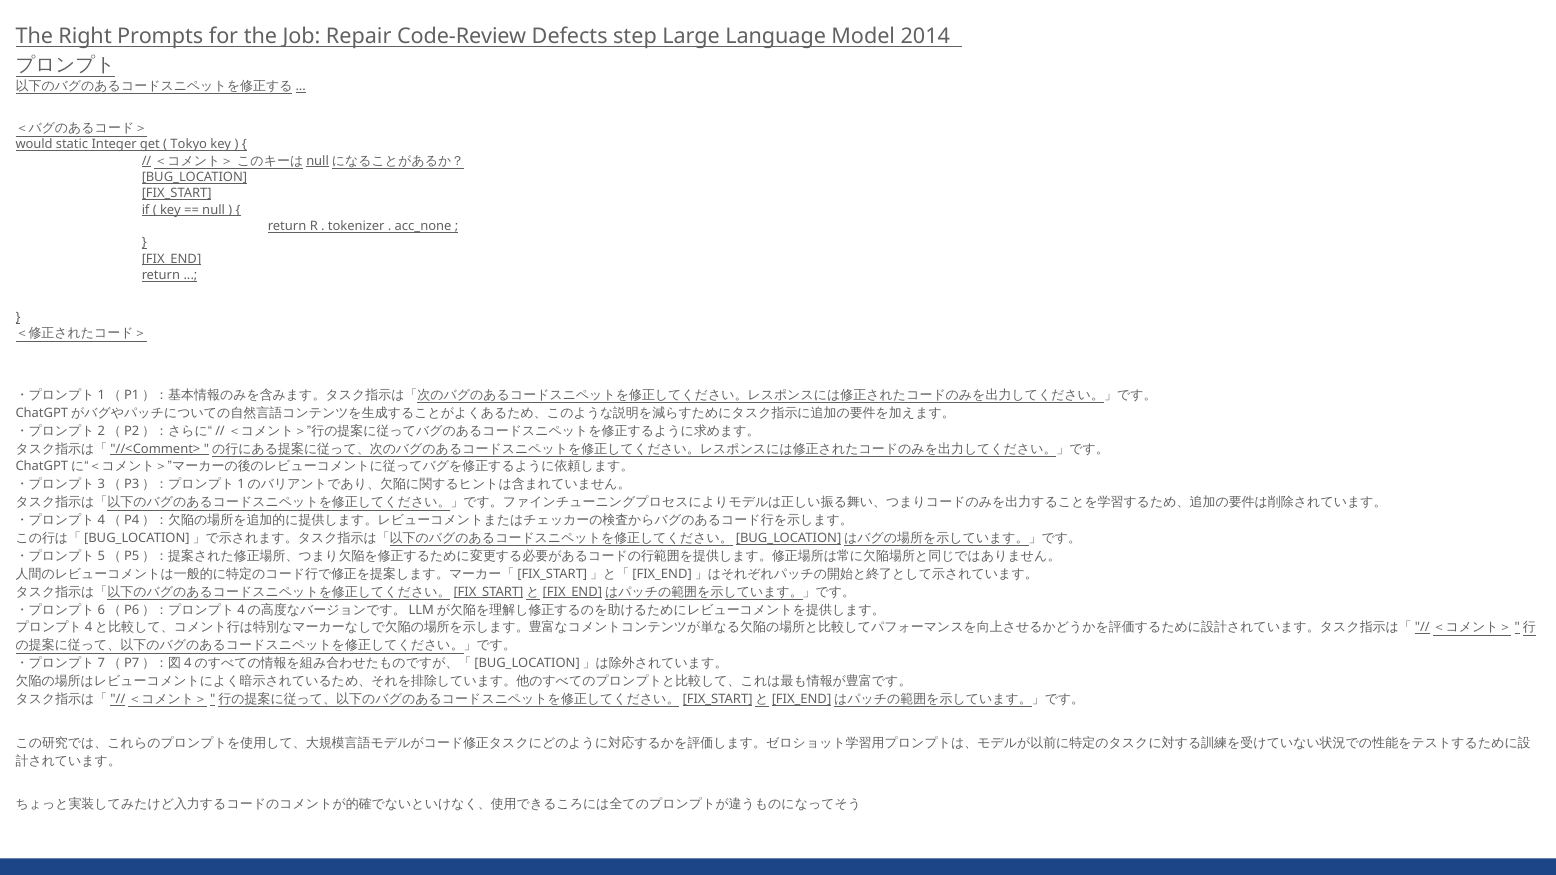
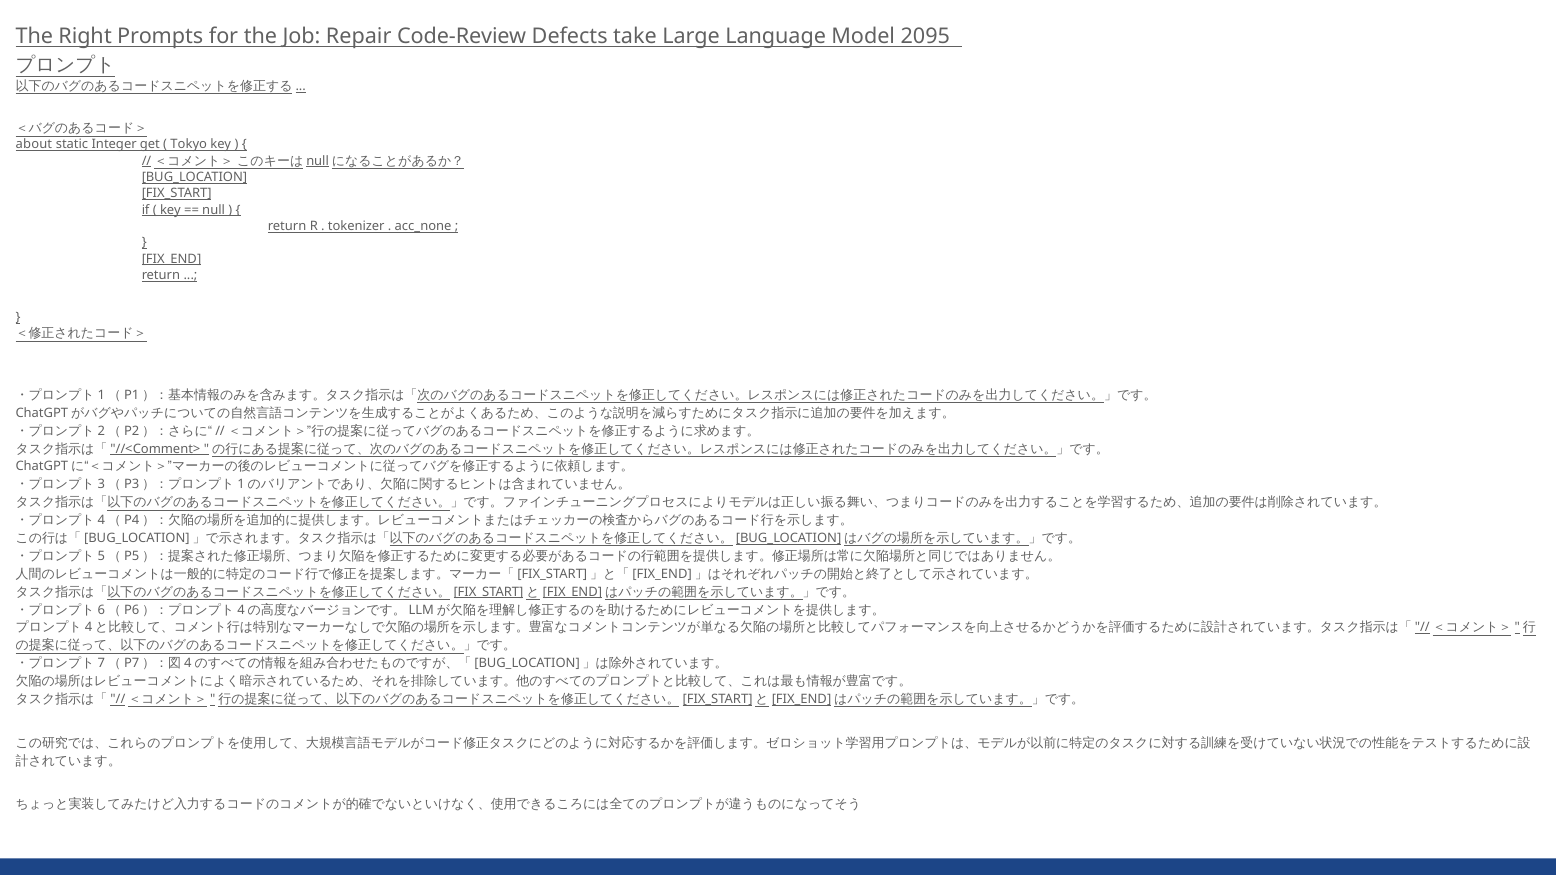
step: step -> take (635, 36)
2014: 2014 -> 2095 (925, 36)
would: would -> about (34, 145)
